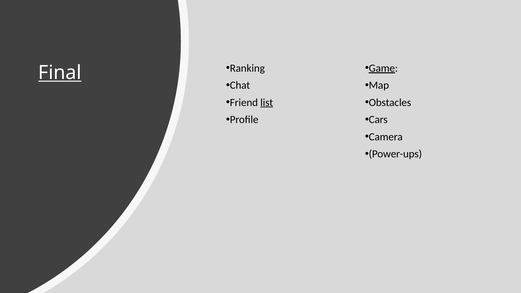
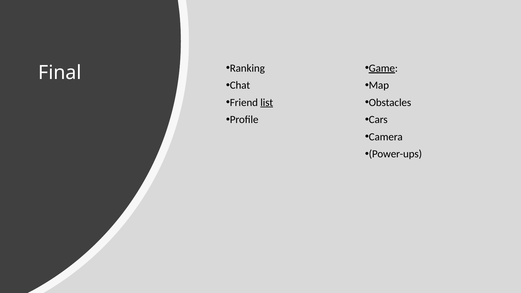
Final underline: present -> none (60, 73)
